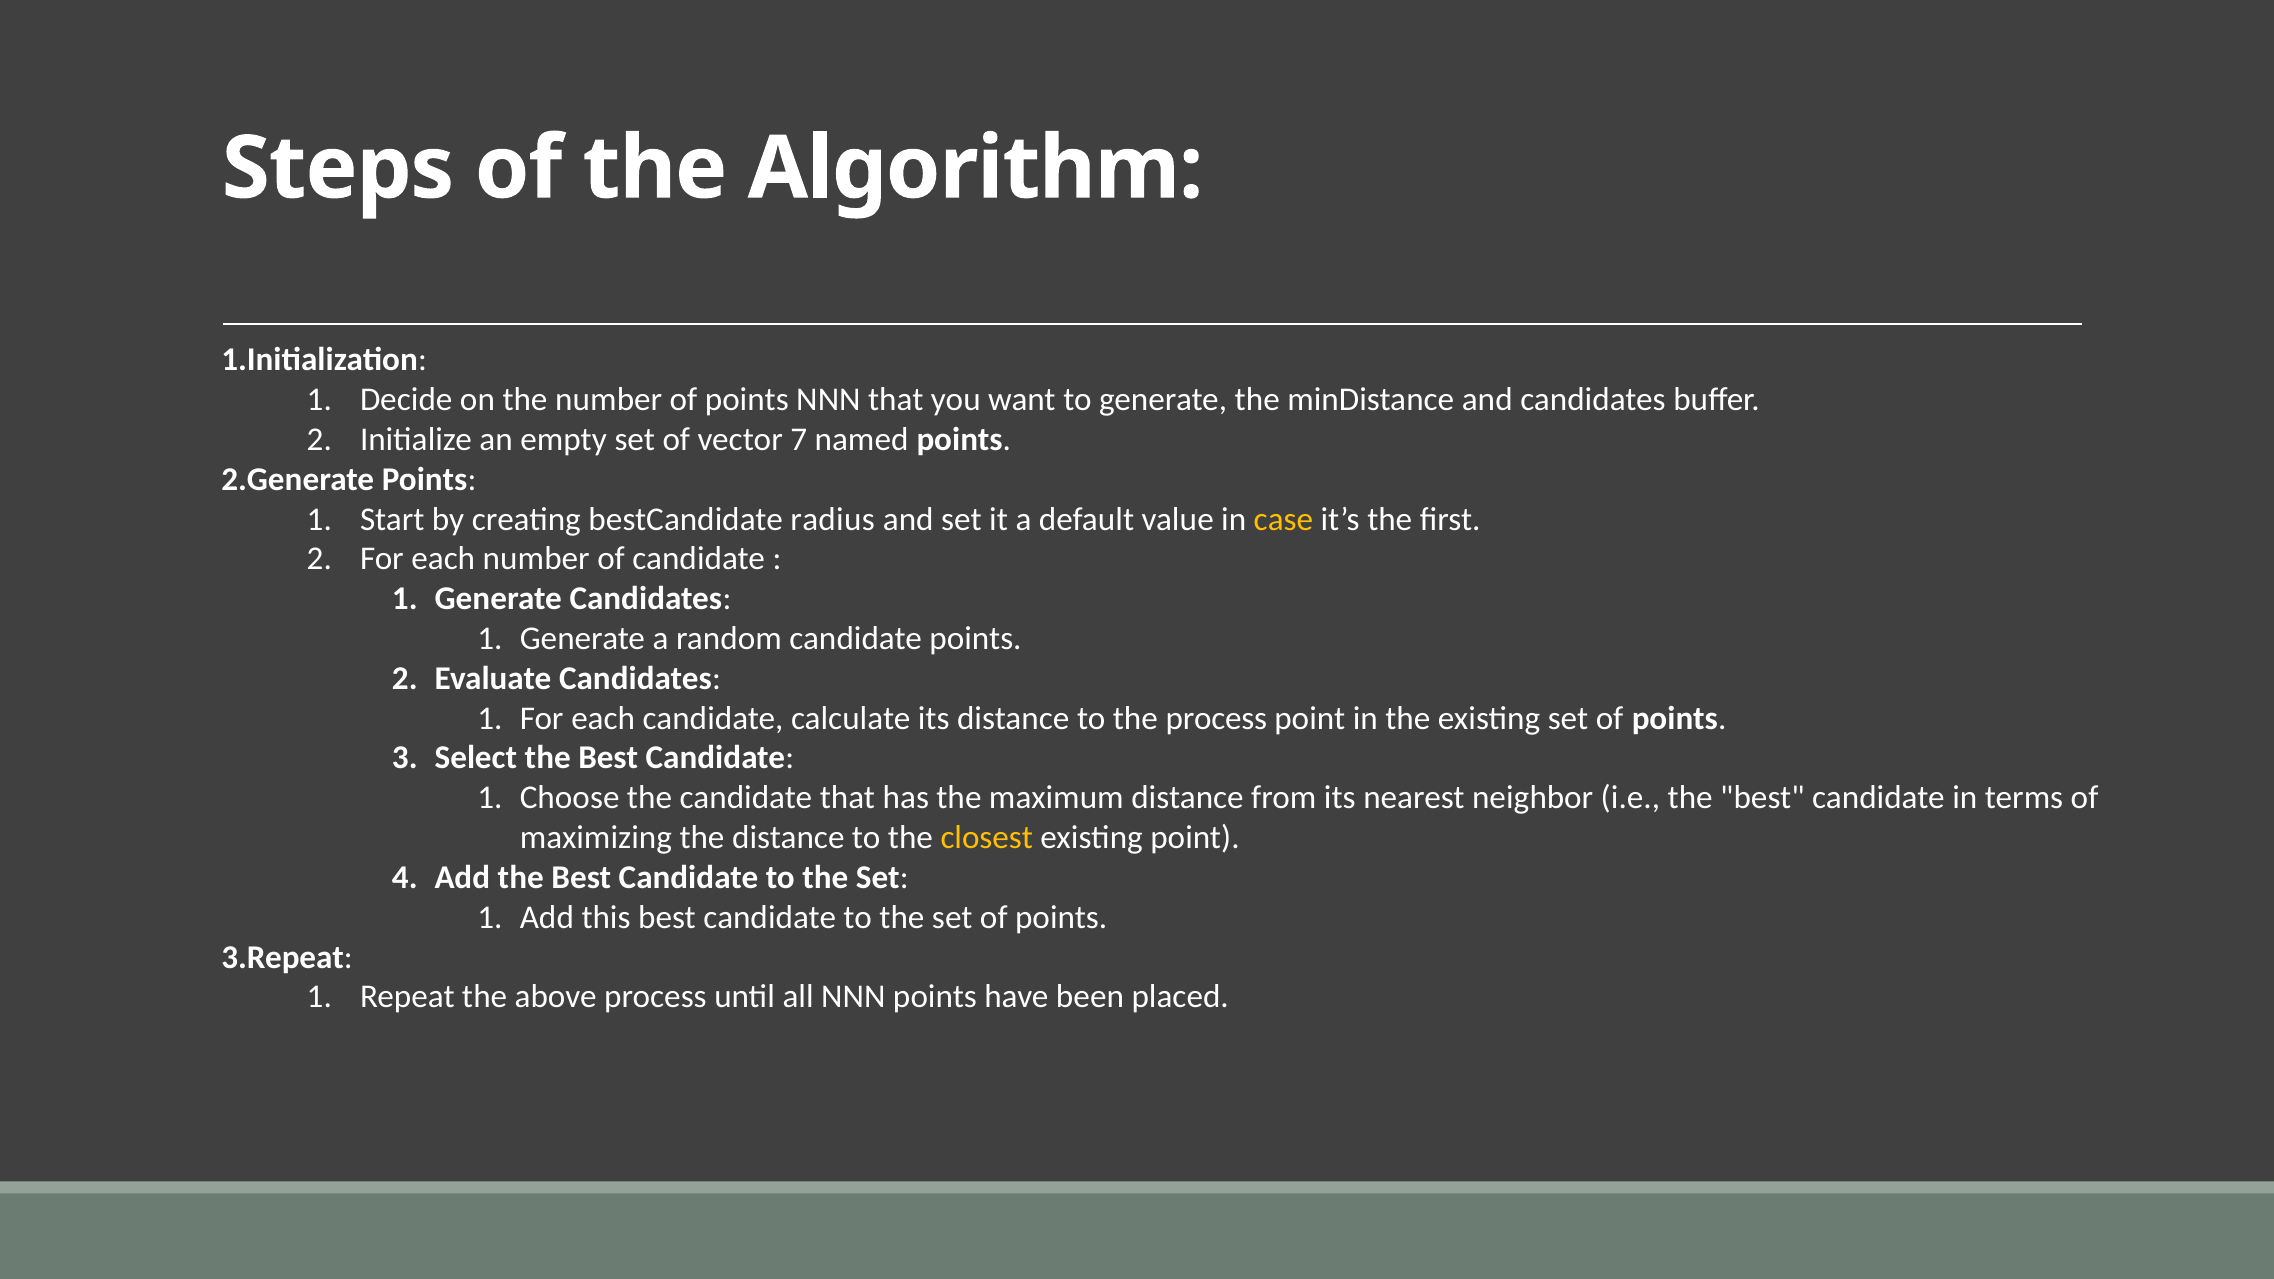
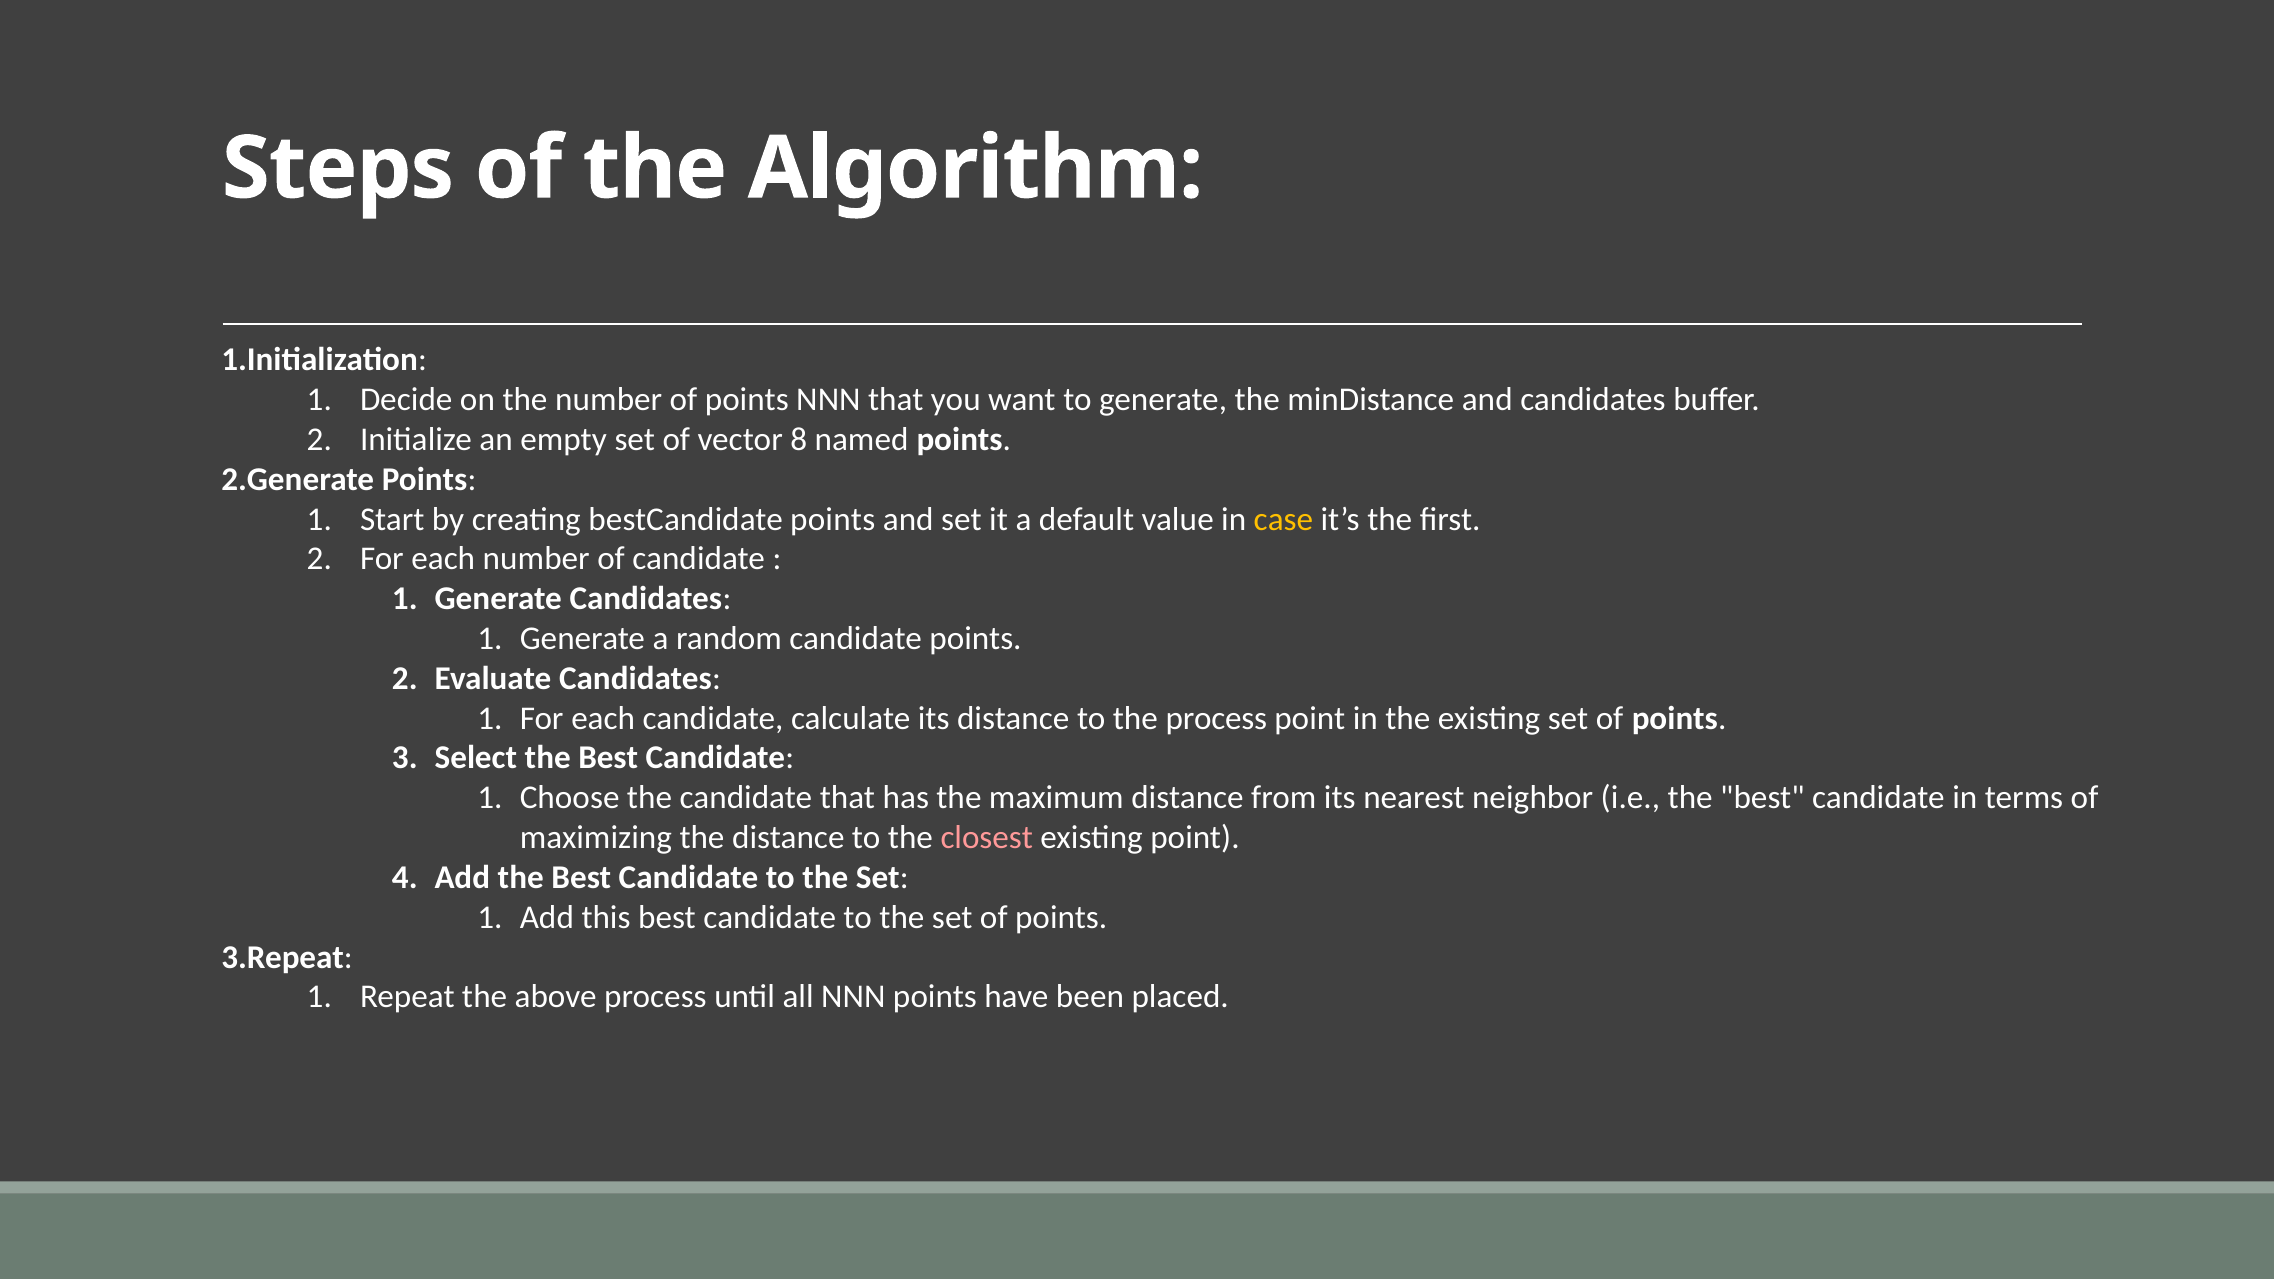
7: 7 -> 8 (799, 440)
bestCandidate radius: radius -> points (833, 519)
closest colour: yellow -> pink (987, 838)
